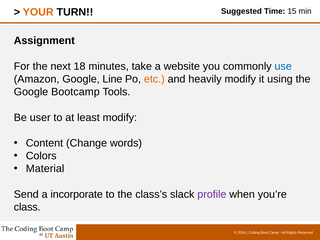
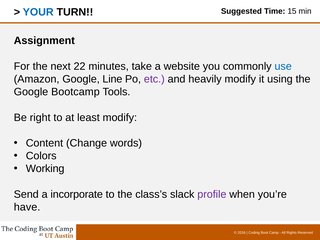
YOUR colour: orange -> blue (38, 12)
18: 18 -> 22 (80, 66)
etc colour: orange -> purple (154, 79)
user: user -> right (40, 118)
Material: Material -> Working (45, 169)
class: class -> have (27, 207)
